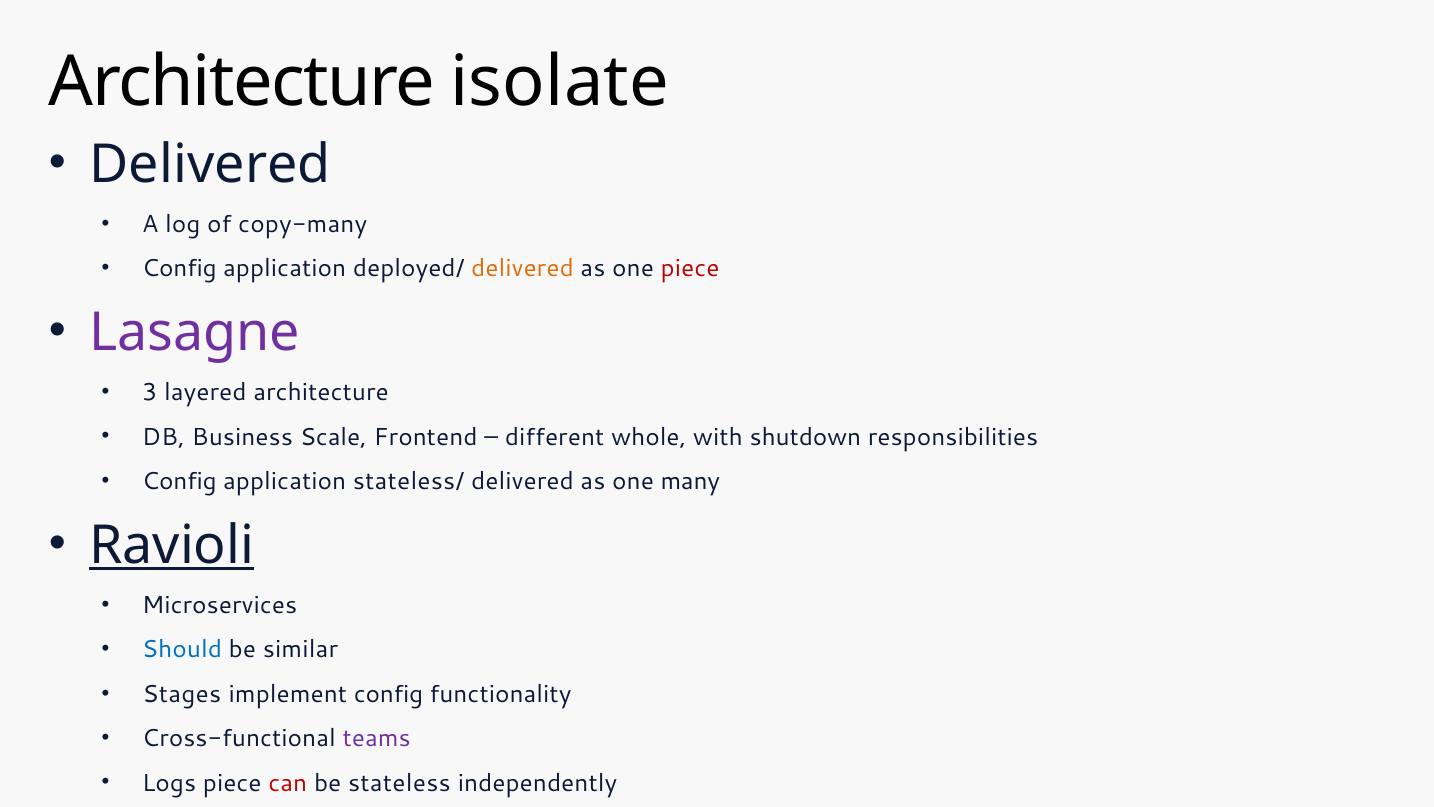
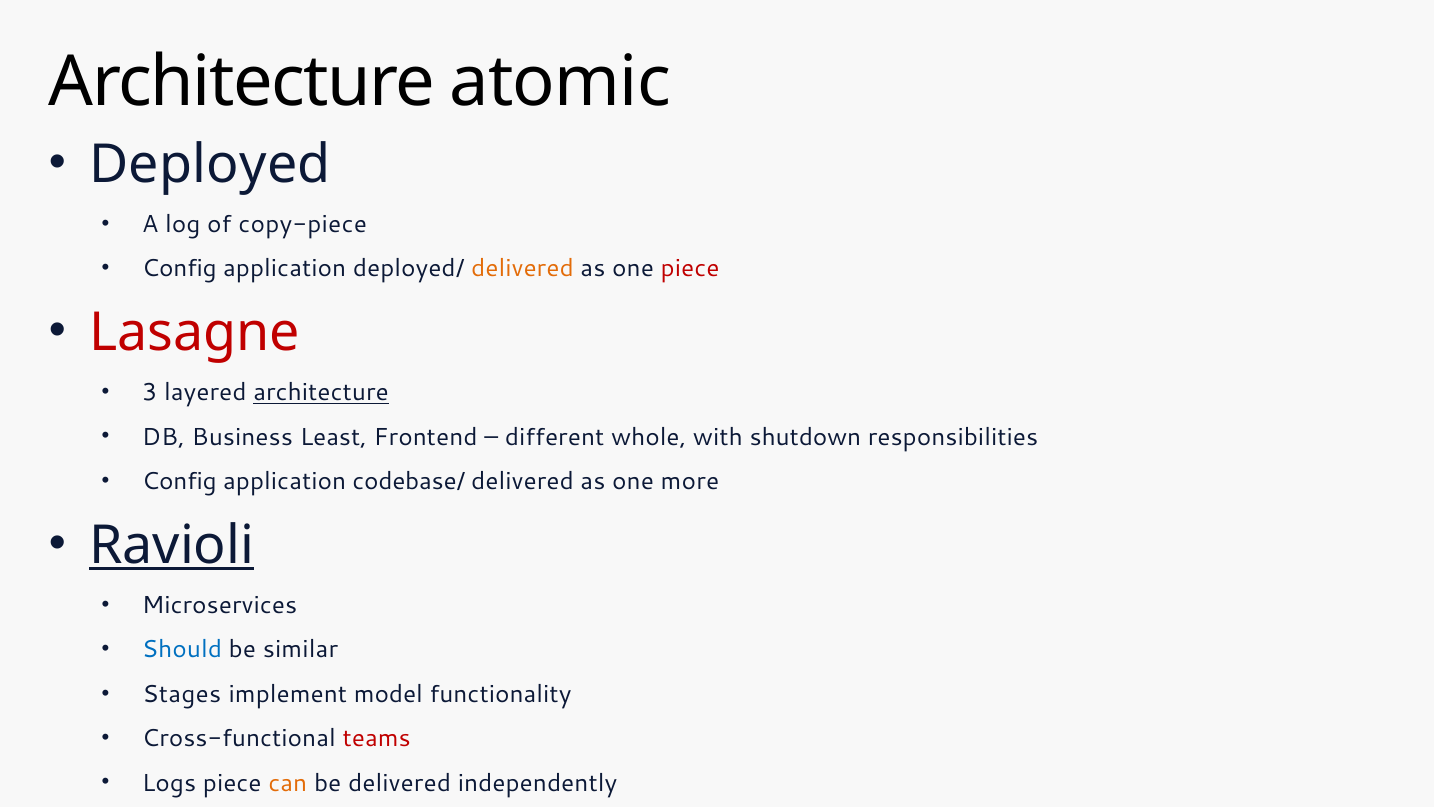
isolate: isolate -> atomic (560, 82)
Delivered: Delivered -> Deployed (210, 164)
copy-many: copy-many -> copy-piece (303, 224)
Lasagne colour: purple -> red (195, 333)
architecture underline: none -> present (321, 393)
Scale: Scale -> Least (333, 437)
stateless/: stateless/ -> codebase/ (409, 481)
many: many -> more (690, 481)
implement config: config -> model (388, 694)
teams colour: purple -> red (377, 738)
can colour: red -> orange (288, 783)
be stateless: stateless -> delivered (400, 783)
